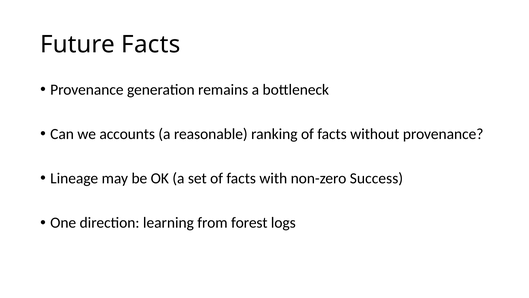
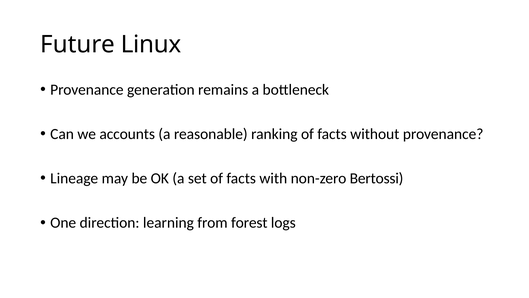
Future Facts: Facts -> Linux (151, 44)
Success: Success -> Bertossi (377, 178)
